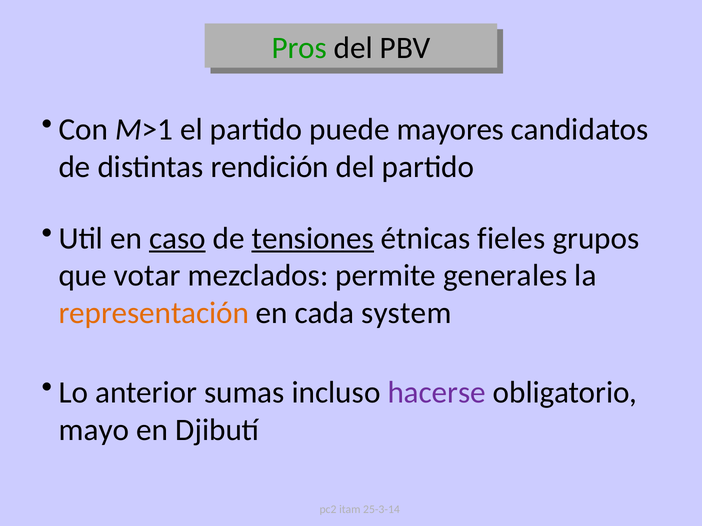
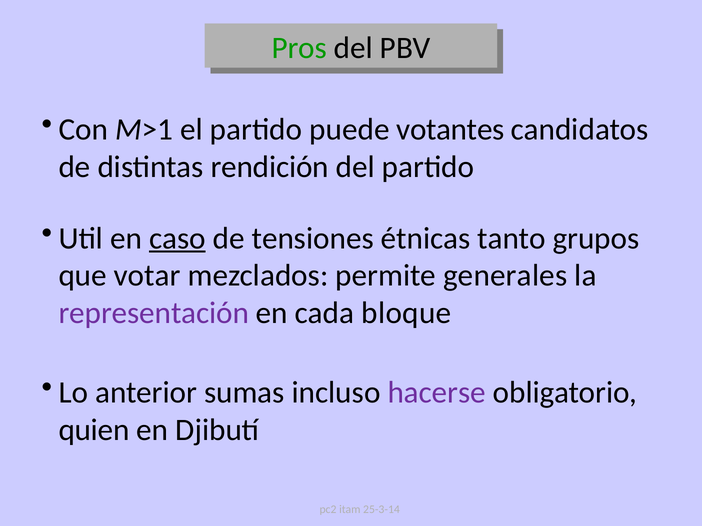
mayores: mayores -> votantes (450, 130)
tensiones underline: present -> none (313, 238)
fieles: fieles -> tanto (511, 238)
representación colour: orange -> purple (154, 313)
system: system -> bloque (406, 313)
mayo: mayo -> quien (94, 430)
